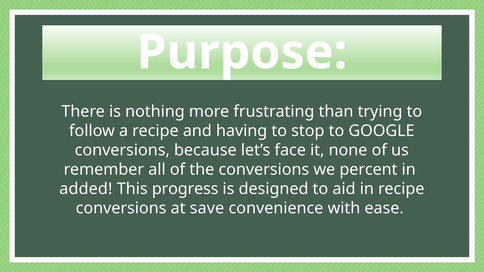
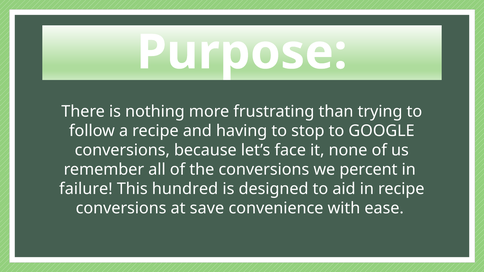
added: added -> failure (86, 189)
progress: progress -> hundred (185, 189)
